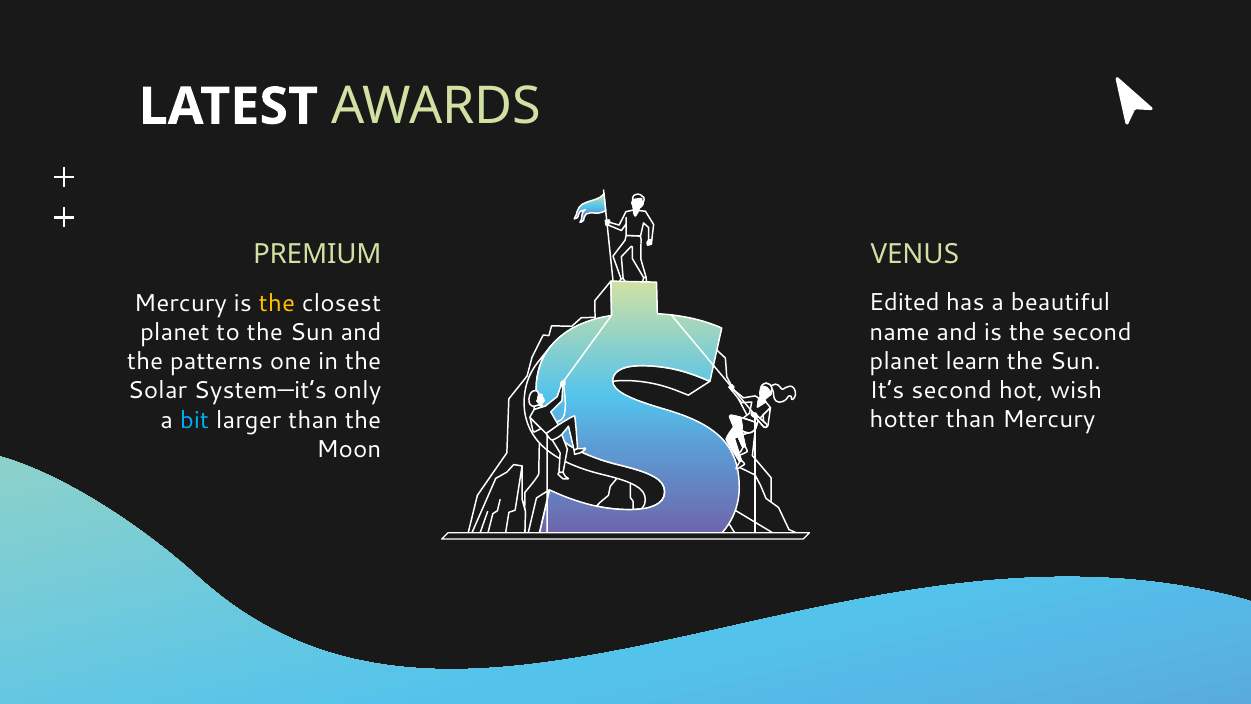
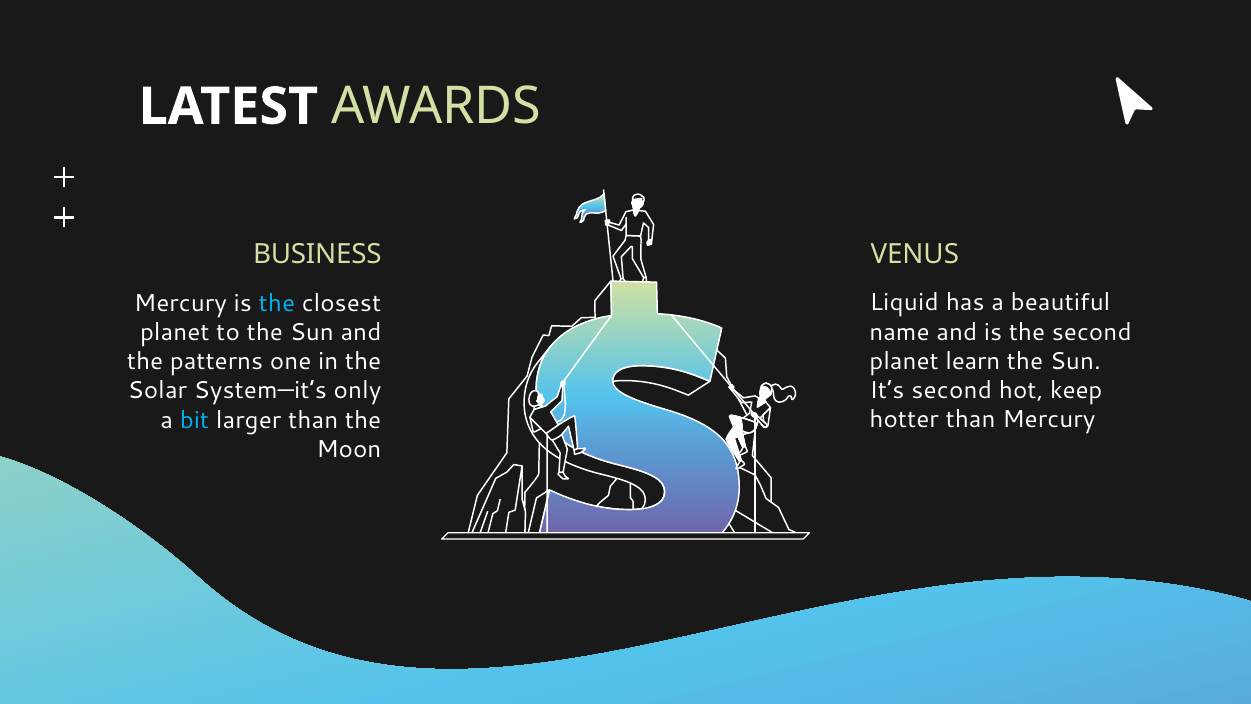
PREMIUM: PREMIUM -> BUSINESS (317, 254)
Edited: Edited -> Liquid (904, 303)
the colour: yellow -> light blue (277, 303)
wish: wish -> keep (1076, 390)
